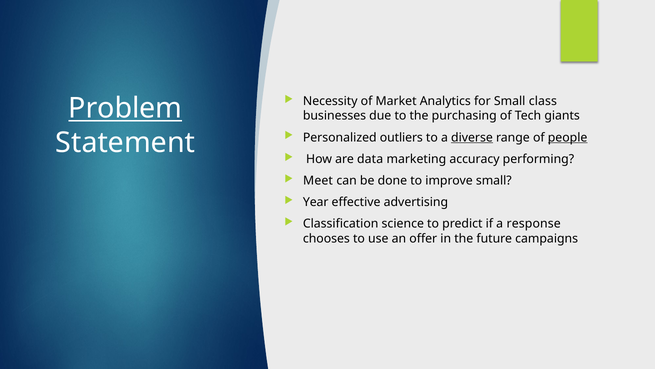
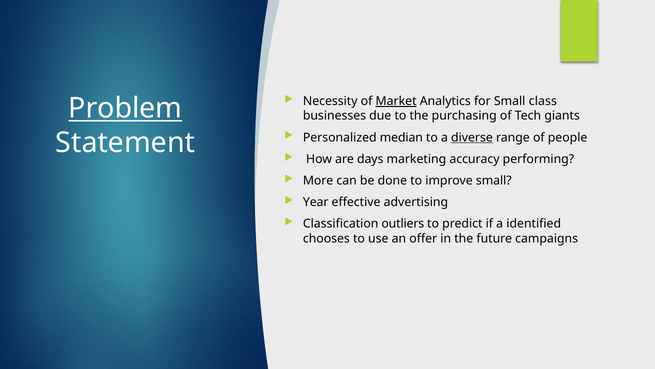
Market underline: none -> present (396, 101)
outliers: outliers -> median (401, 137)
people underline: present -> none (568, 137)
data: data -> days (370, 159)
Meet: Meet -> More (318, 180)
science: science -> outliers (403, 224)
response: response -> identified (534, 224)
